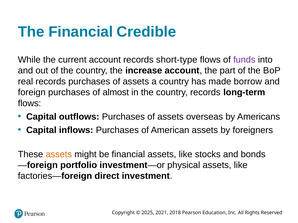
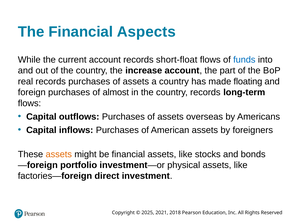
Credible: Credible -> Aspects (146, 32)
short-type: short-type -> short-float (177, 60)
funds colour: purple -> blue (244, 60)
borrow: borrow -> floating (248, 82)
